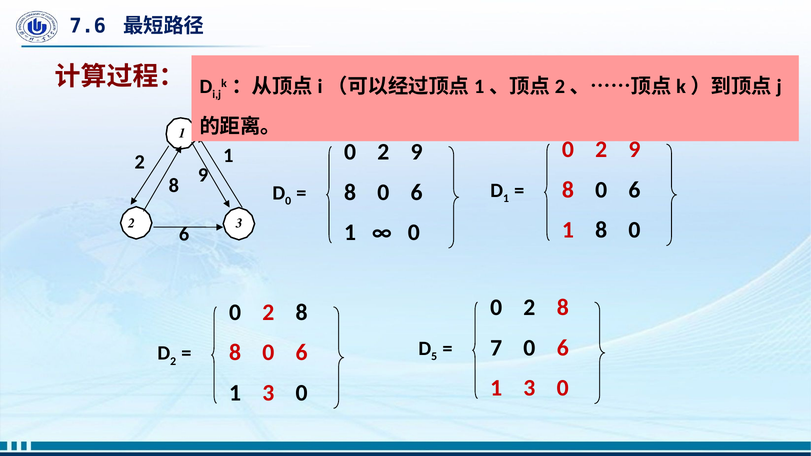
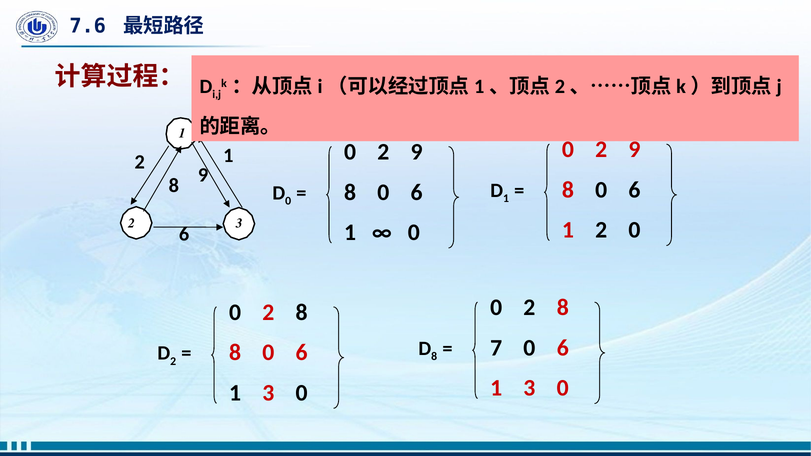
8: 8 -> 2 (601, 230)
5: 5 -> 8 (434, 357)
